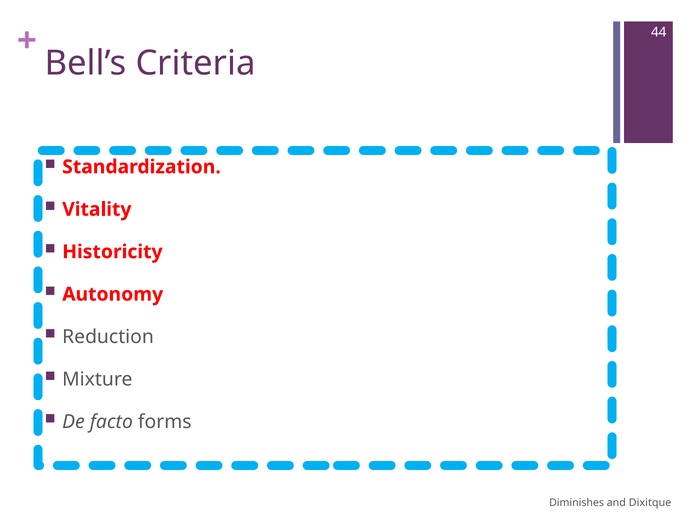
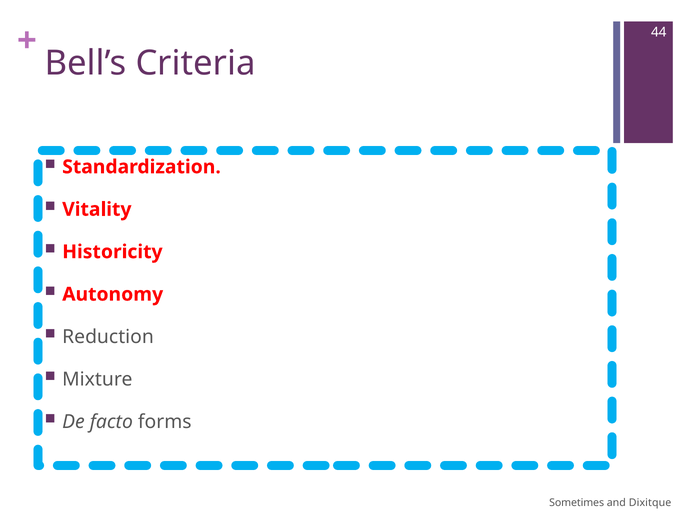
Diminishes: Diminishes -> Sometimes (577, 503)
